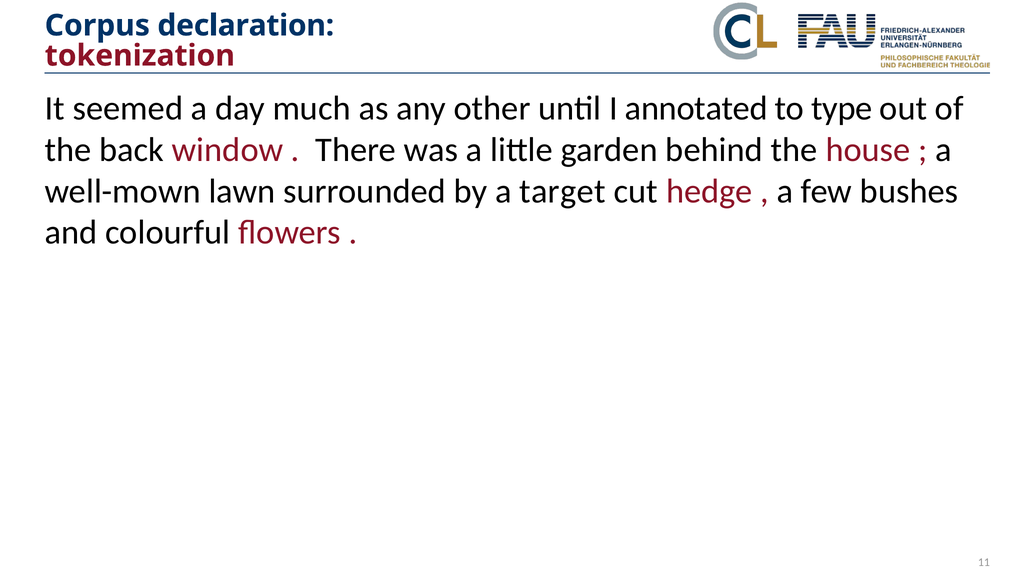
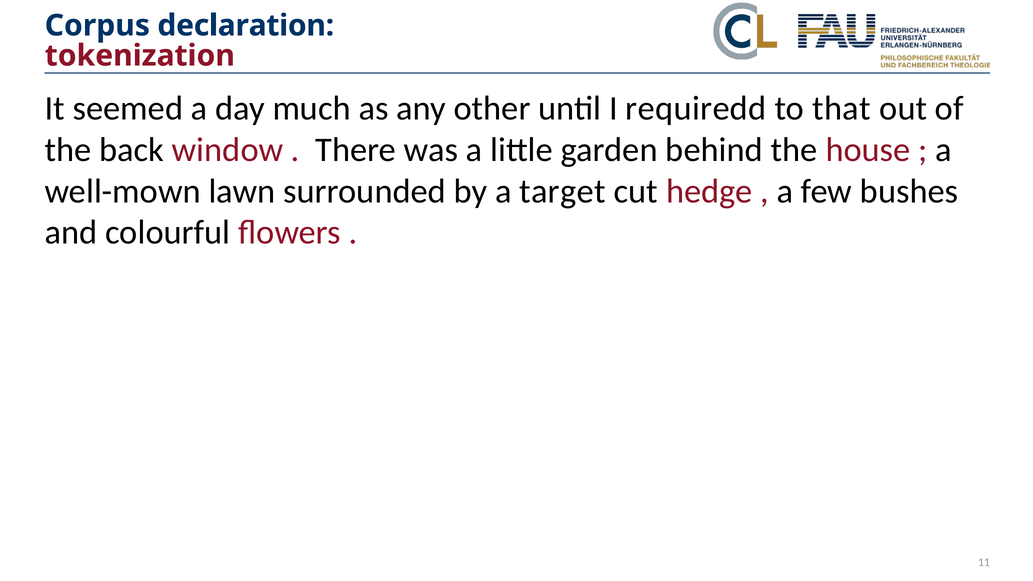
annotated: annotated -> requiredd (696, 109)
type: type -> that (841, 109)
